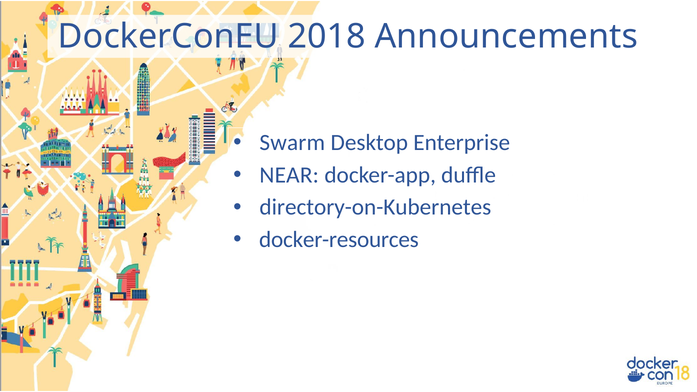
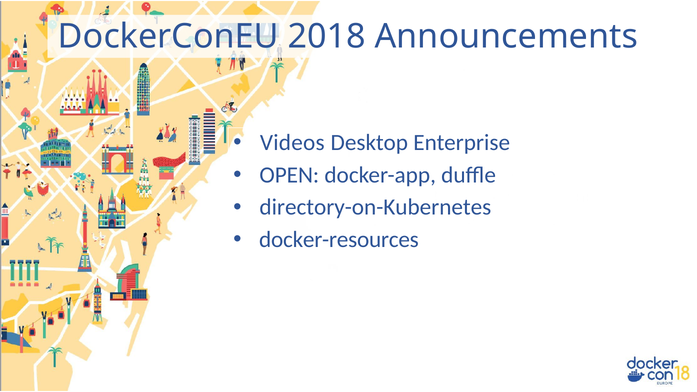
Swarm: Swarm -> Videos (292, 143)
NEAR: NEAR -> OPEN (289, 175)
